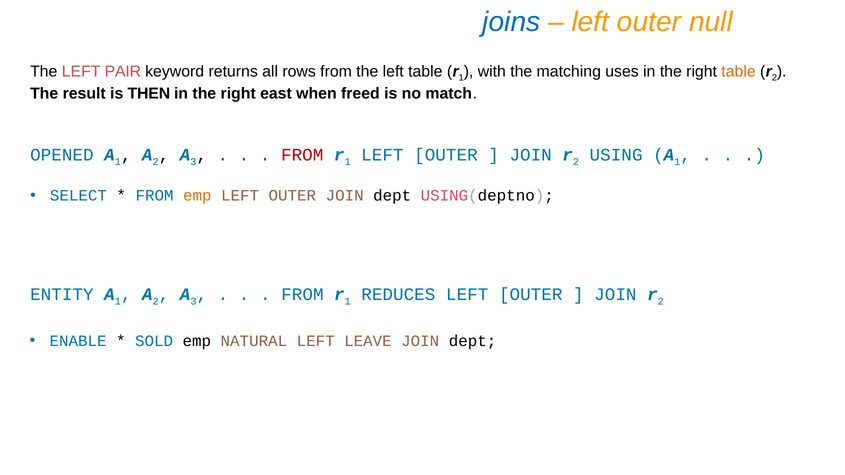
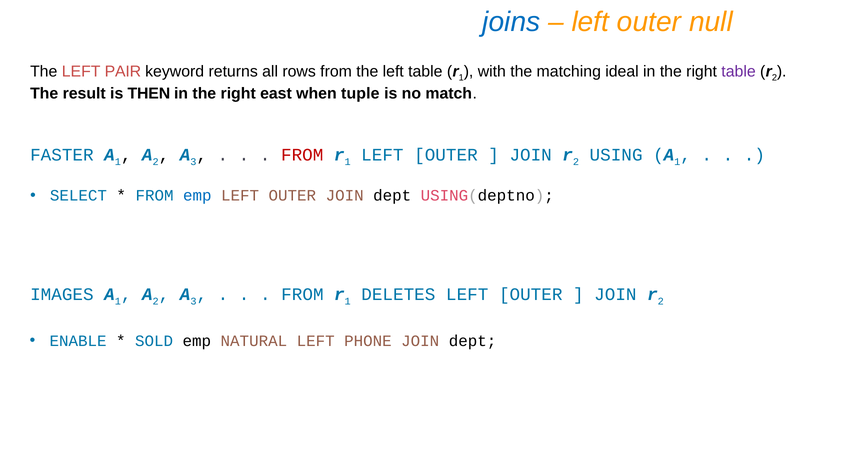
uses: uses -> ideal (622, 72)
table colour: orange -> purple (739, 72)
freed: freed -> tuple (360, 93)
OPENED: OPENED -> FASTER (62, 155)
emp colour: orange -> blue (197, 196)
ENTITY: ENTITY -> IMAGES (62, 295)
REDUCES: REDUCES -> DELETES (398, 295)
LEAVE: LEAVE -> PHONE (368, 341)
